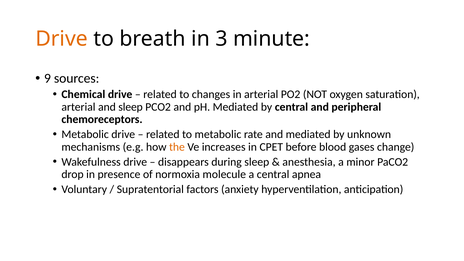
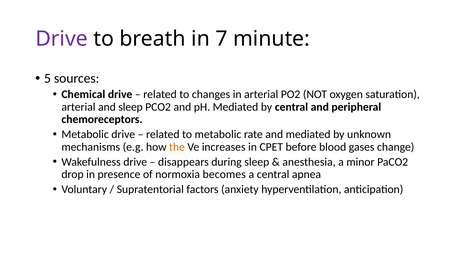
Drive colour: orange -> purple (62, 39)
3: 3 -> 7 (221, 39)
9: 9 -> 5 (47, 78)
molecule: molecule -> becomes (224, 174)
